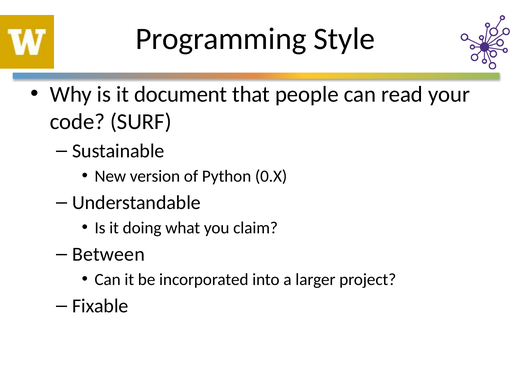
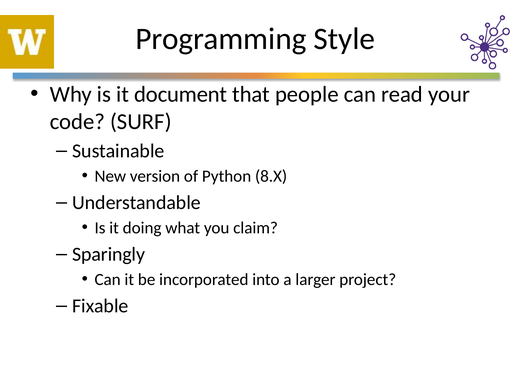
0.X: 0.X -> 8.X (271, 176)
Between: Between -> Sparingly (109, 254)
